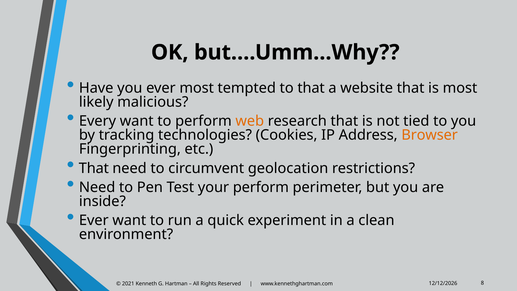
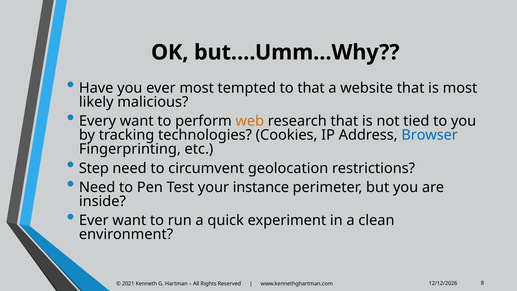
Browser colour: orange -> blue (430, 135)
That: That -> Step (94, 168)
your perform: perform -> instance (261, 187)
